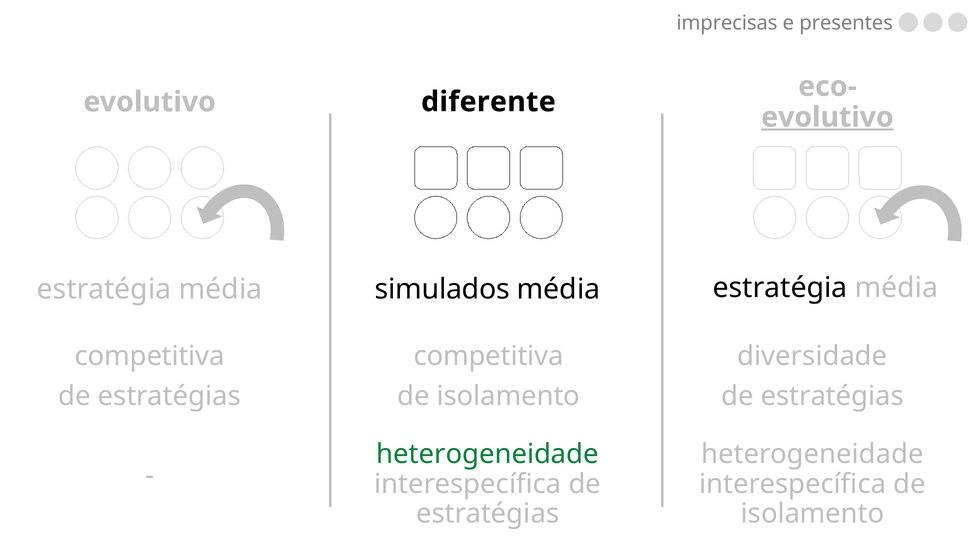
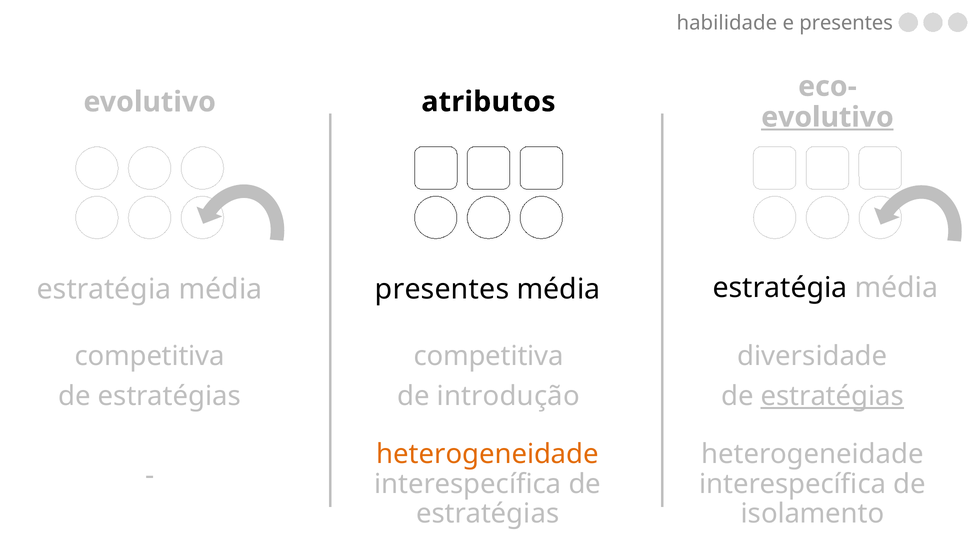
imprecisas: imprecisas -> habilidade (727, 23)
diferente: diferente -> atributos (488, 102)
média simulados: simulados -> presentes (442, 290)
isolamento: isolamento -> introdução (508, 397)
estratégias underline: none -> present (832, 397)
heterogeneidade colour: green -> orange (488, 455)
